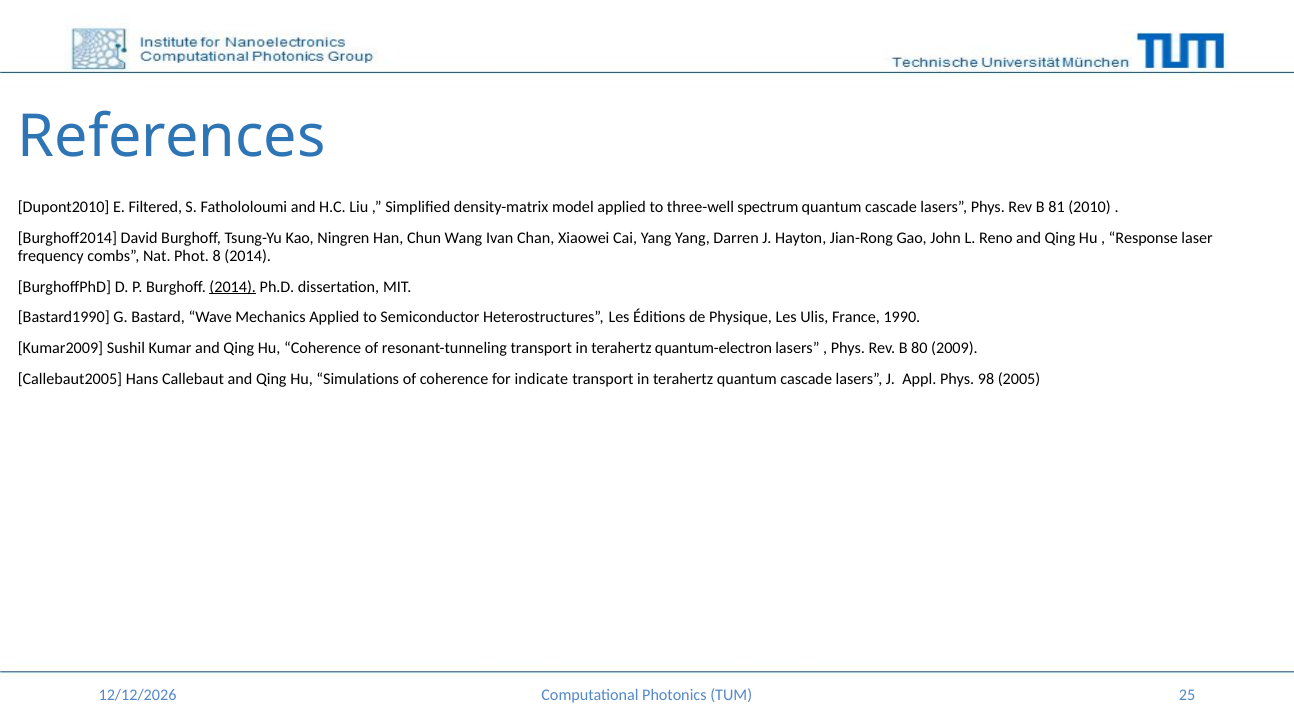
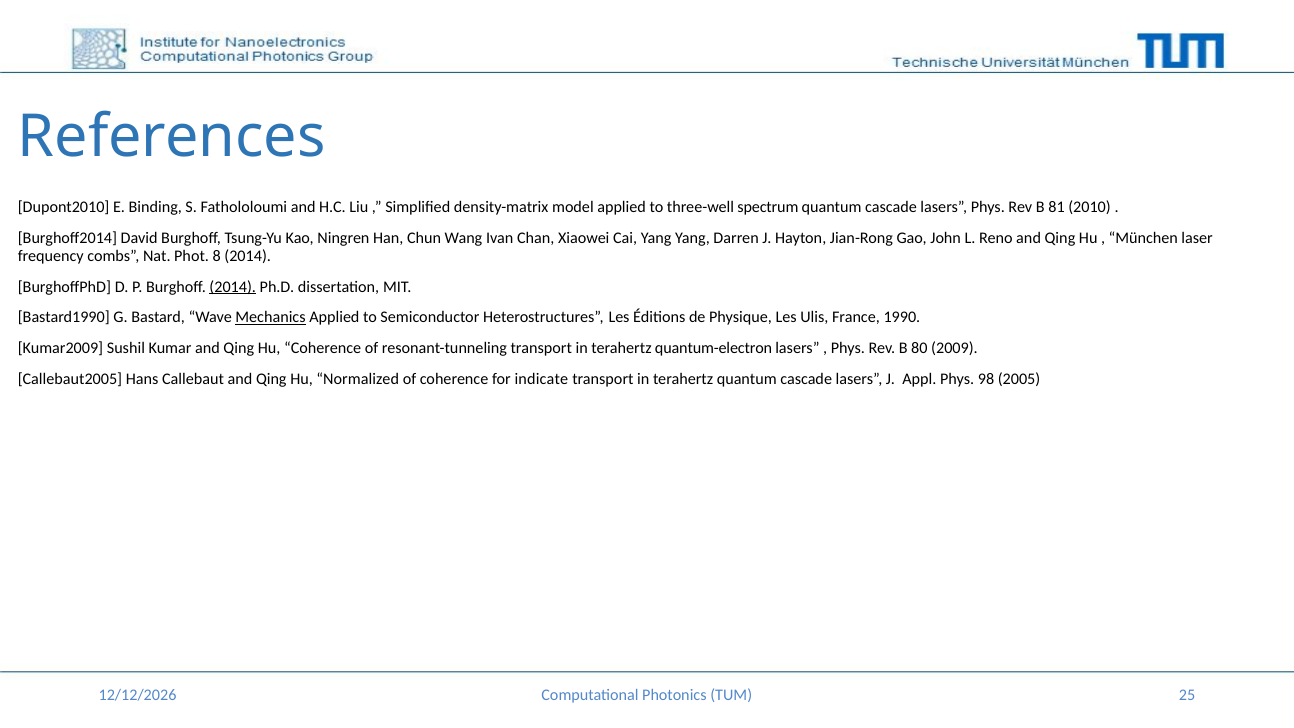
Filtered: Filtered -> Binding (155, 207)
Response: Response -> München (1143, 238)
Mechanics underline: none -> present (270, 318)
Simulations: Simulations -> Normalized (358, 379)
